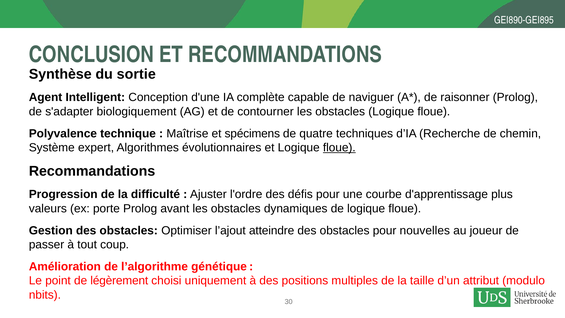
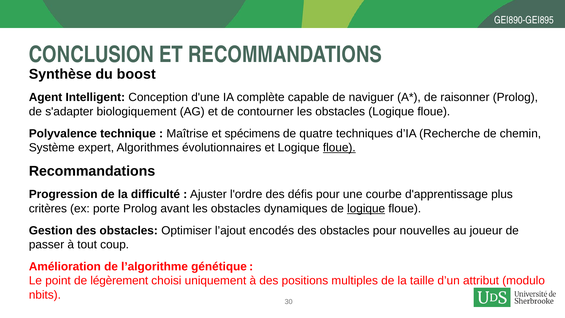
sortie: sortie -> boost (136, 74)
valeurs: valeurs -> critères (48, 208)
logique underline: none -> present (366, 208)
atteindre: atteindre -> encodés (272, 230)
